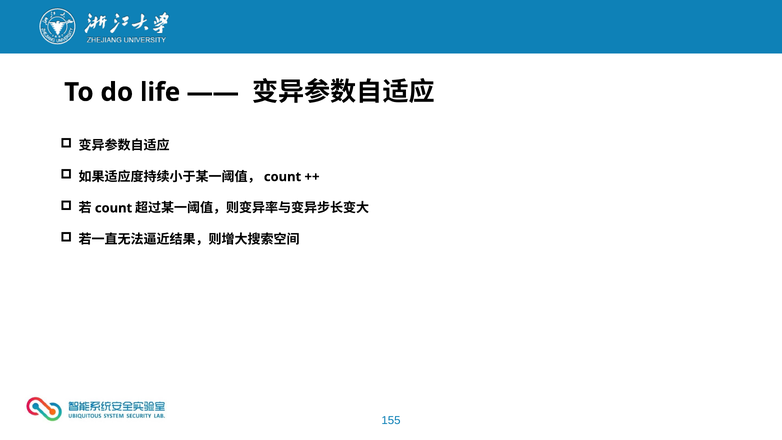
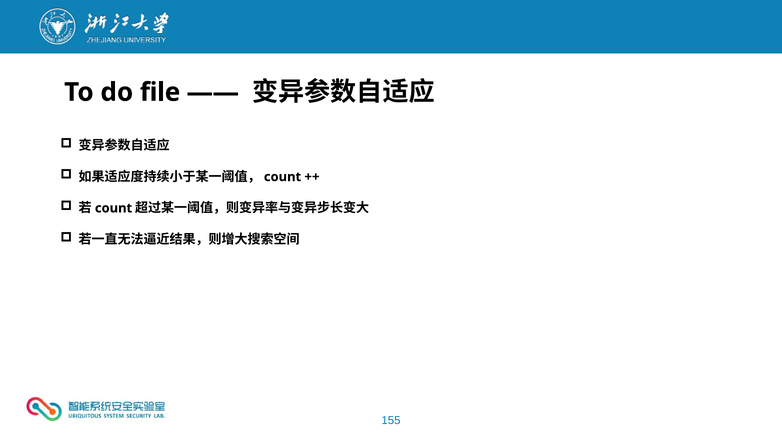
life: life -> file (160, 92)
